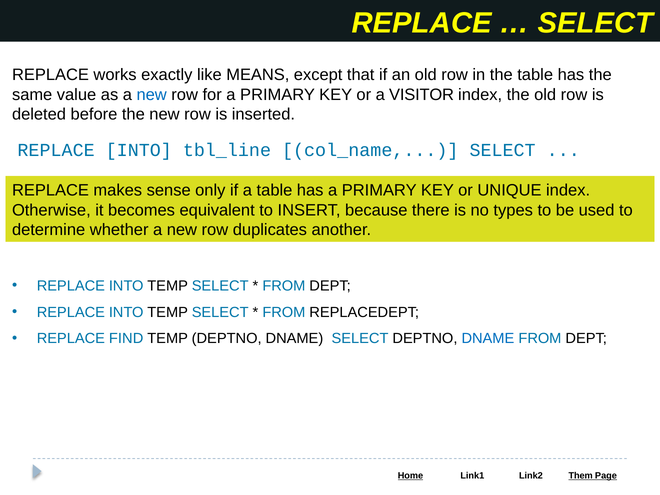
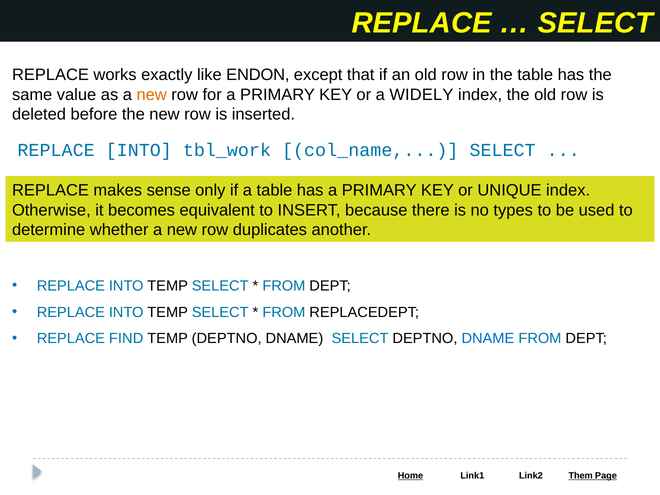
MEANS: MEANS -> ENDON (258, 75)
new colour: blue -> orange (152, 95)
VISITOR: VISITOR -> WIDELY (421, 95)
tbl_line: tbl_line -> tbl_work (227, 150)
